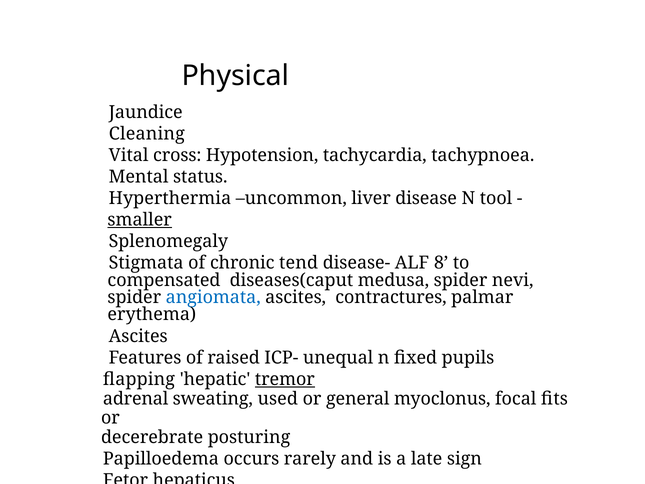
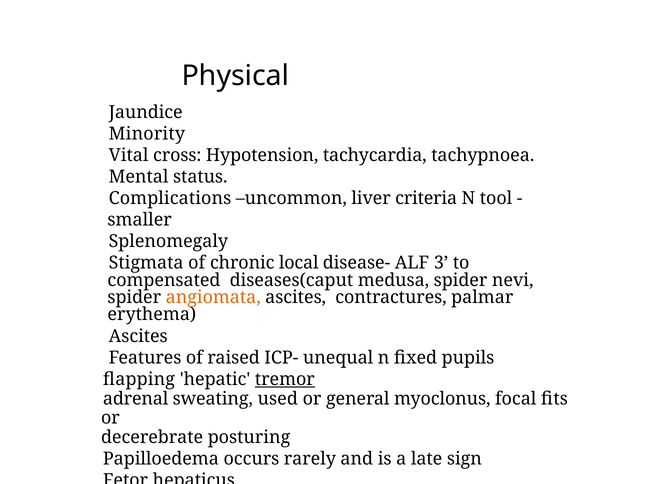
Cleaning: Cleaning -> Minority (147, 134)
Hyperthermia: Hyperthermia -> Complications (170, 198)
disease: disease -> criteria (426, 198)
smaller underline: present -> none (140, 220)
tend: tend -> local (299, 263)
8: 8 -> 3 (441, 263)
angiomata colour: blue -> orange (213, 297)
